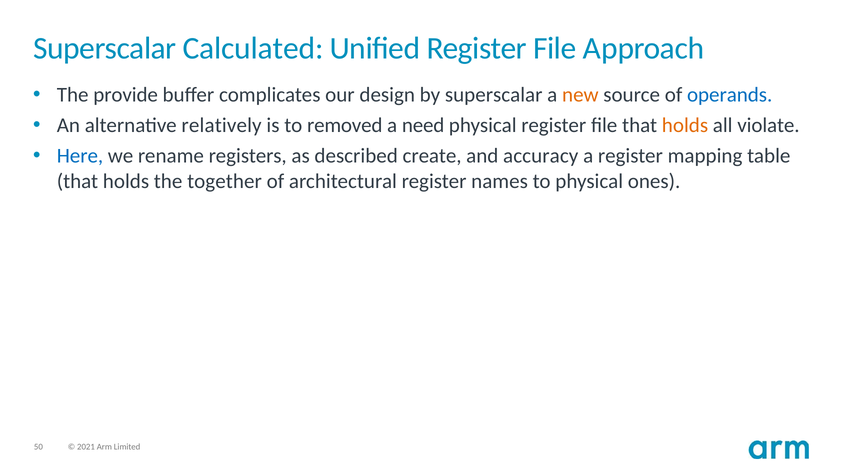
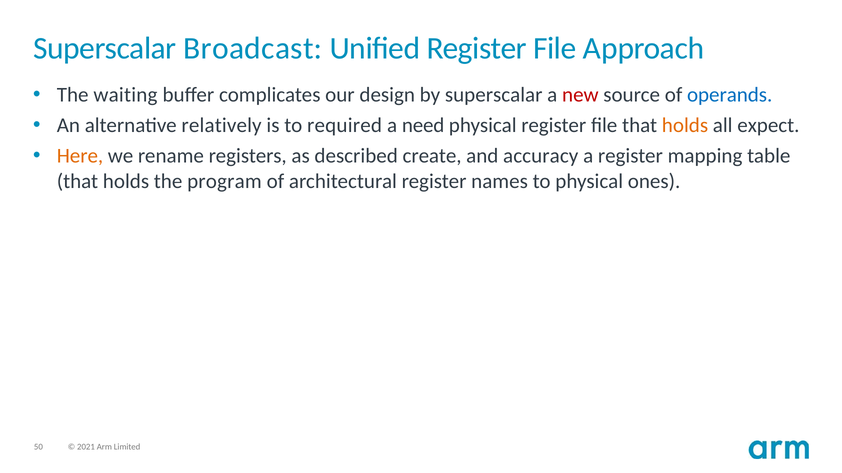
Calculated: Calculated -> Broadcast (253, 48)
provide: provide -> waiting (125, 95)
new colour: orange -> red (580, 95)
removed: removed -> required (345, 126)
violate: violate -> expect (768, 126)
Here colour: blue -> orange (80, 156)
together: together -> program (224, 181)
